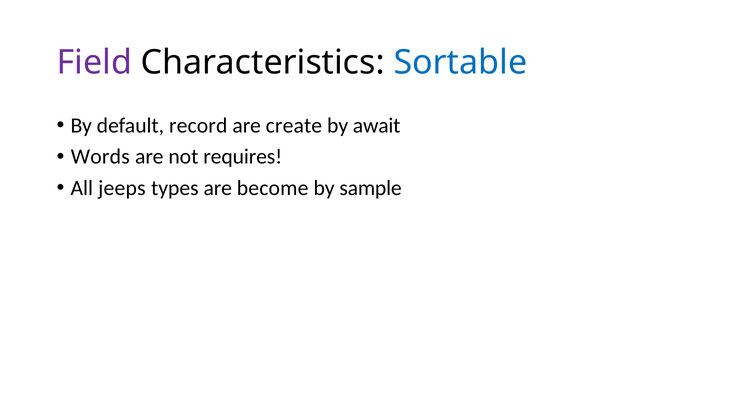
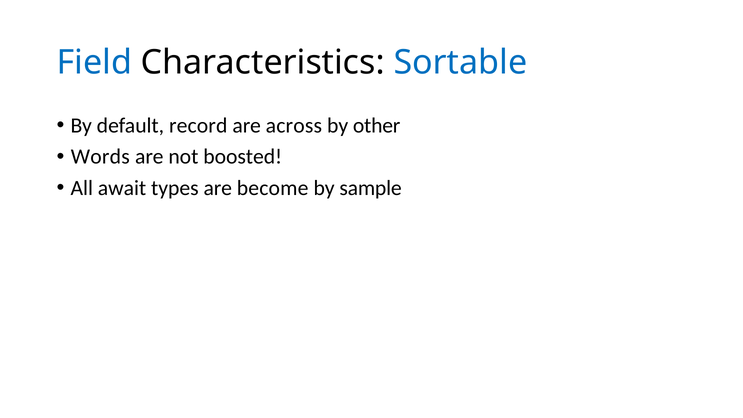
Field colour: purple -> blue (94, 62)
create: create -> across (294, 126)
await: await -> other (377, 126)
requires: requires -> boosted (243, 157)
jeeps: jeeps -> await (122, 188)
